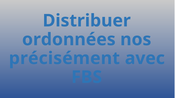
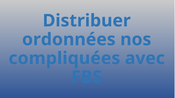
précisément: précisément -> compliquées (64, 59)
